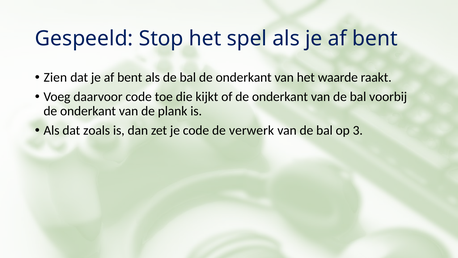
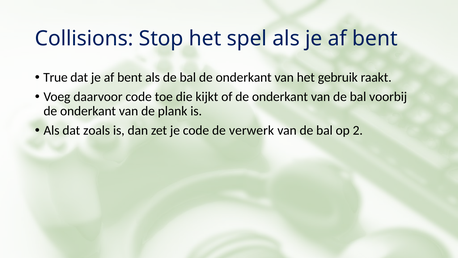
Gespeeld: Gespeeld -> Collisions (84, 38)
Zien: Zien -> True (55, 77)
waarde: waarde -> gebruik (338, 77)
3: 3 -> 2 (358, 130)
